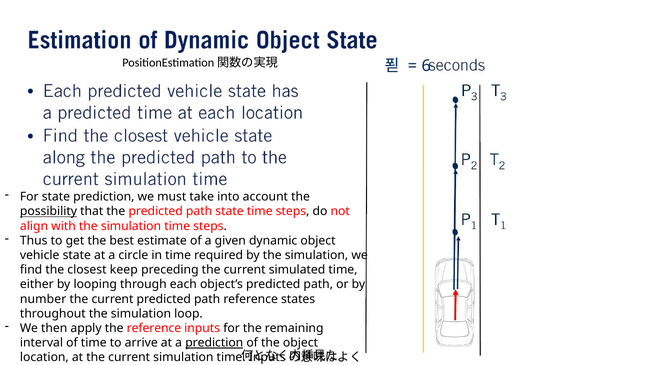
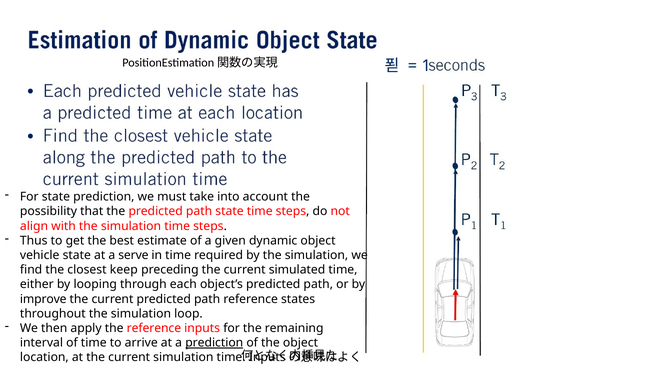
6: 6 -> 1 (426, 66)
possibility underline: present -> none (48, 211)
circle: circle -> serve (133, 255)
number: number -> improve (43, 299)
